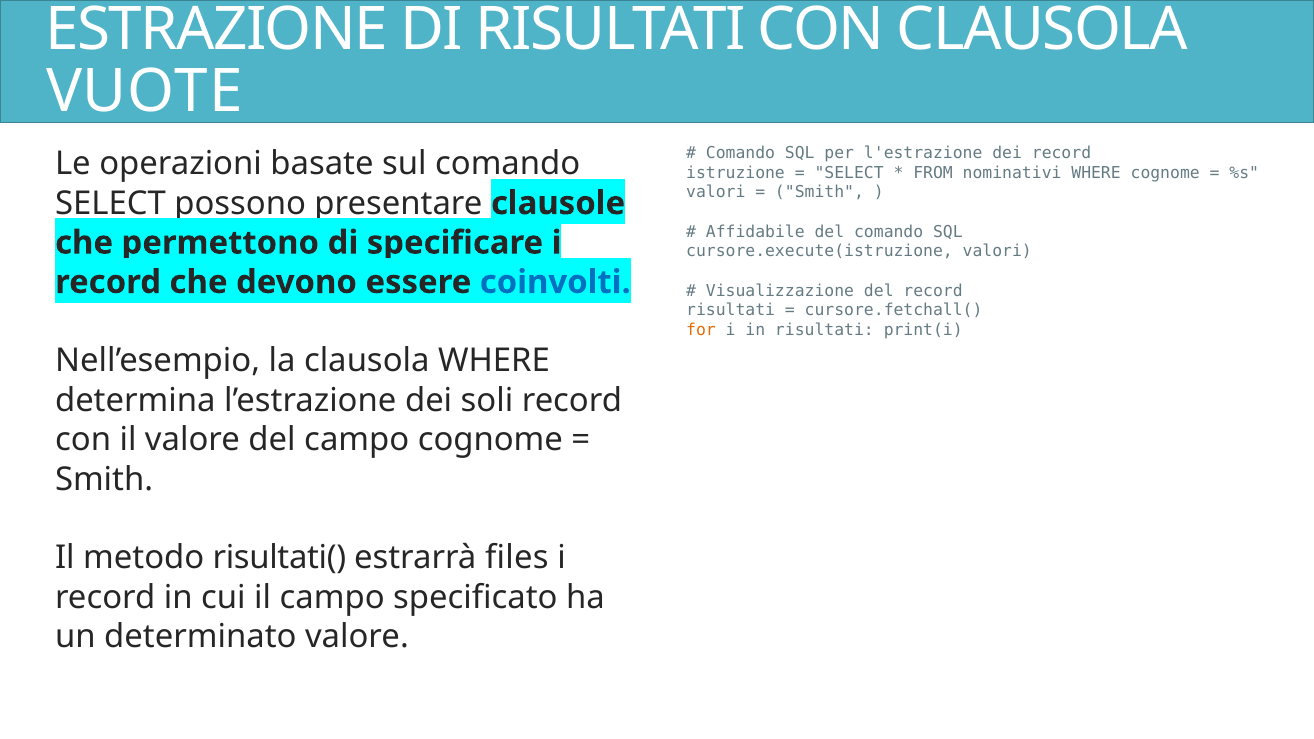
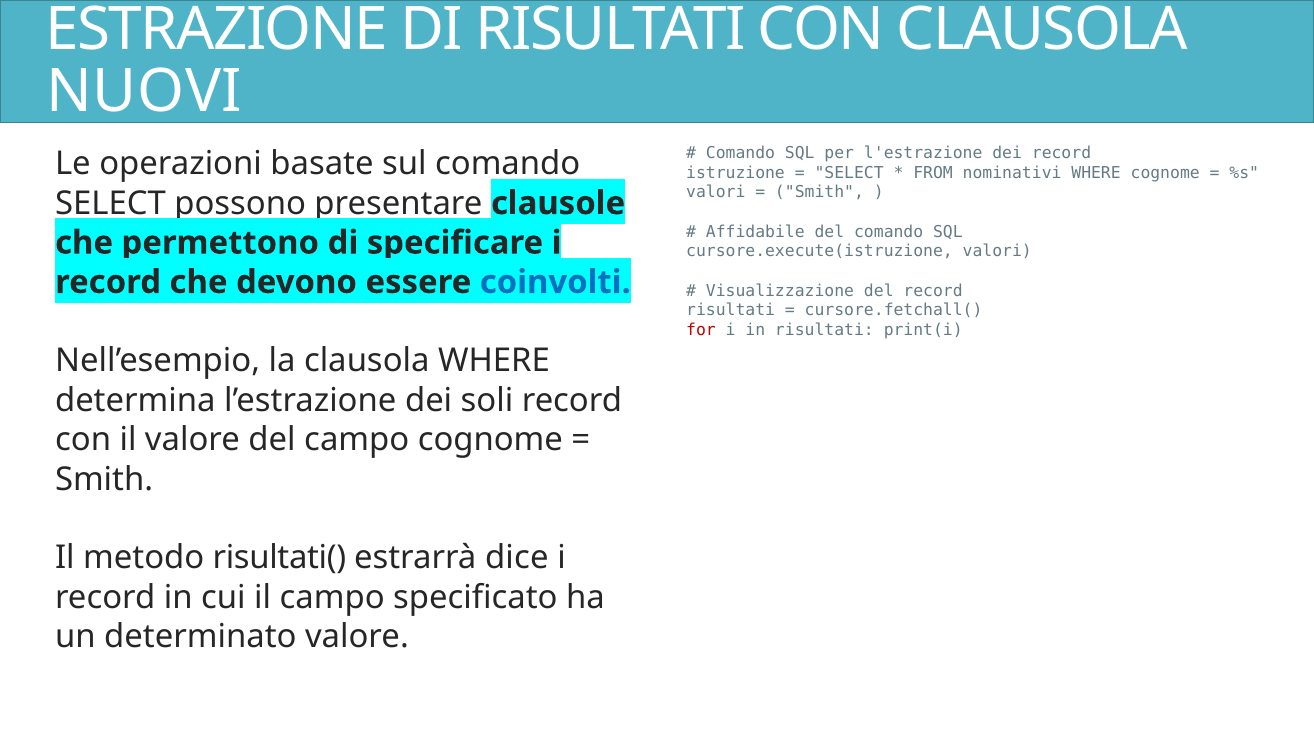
VUOTE: VUOTE -> NUOVI (144, 91)
for colour: orange -> red (701, 330)
files: files -> dice (517, 558)
